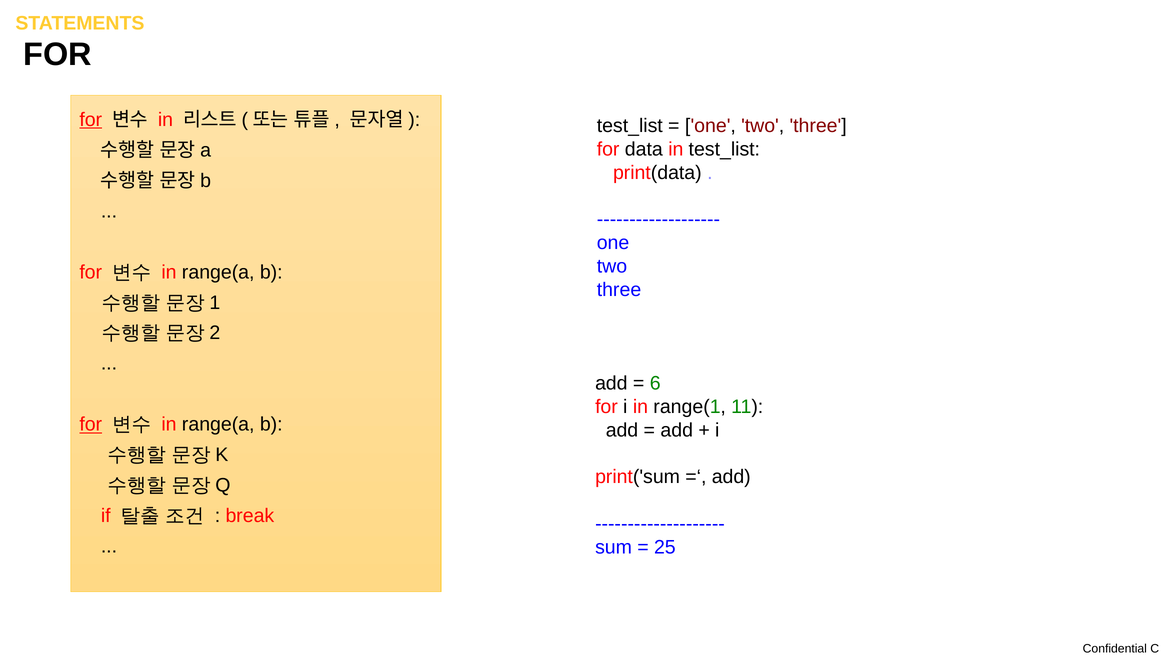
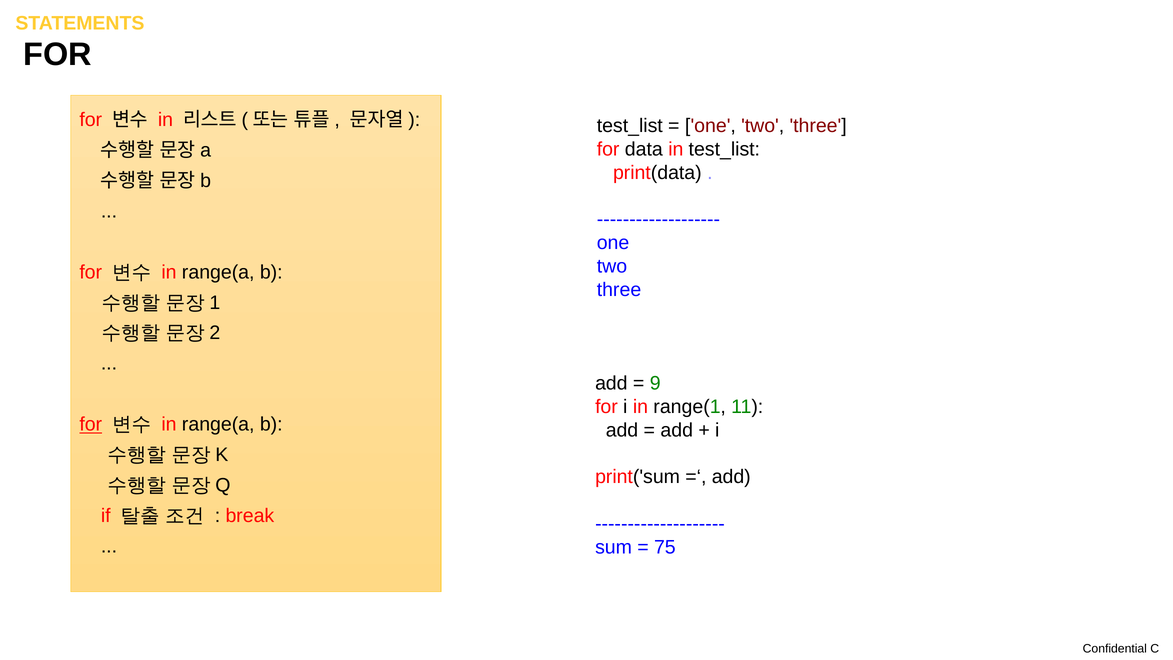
for underline: present -> none (91, 120)
6: 6 -> 9 (655, 383)
25: 25 -> 75 (665, 547)
